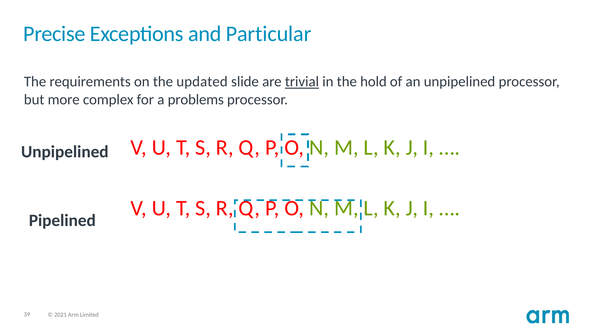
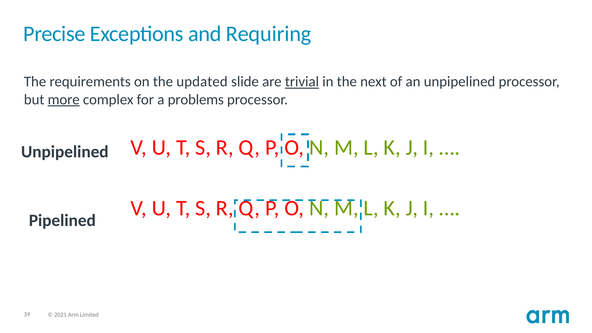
Particular: Particular -> Requiring (269, 34)
hold: hold -> next (373, 82)
more underline: none -> present (64, 100)
